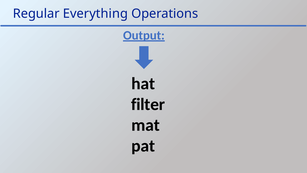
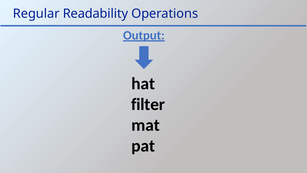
Everything: Everything -> Readability (95, 14)
